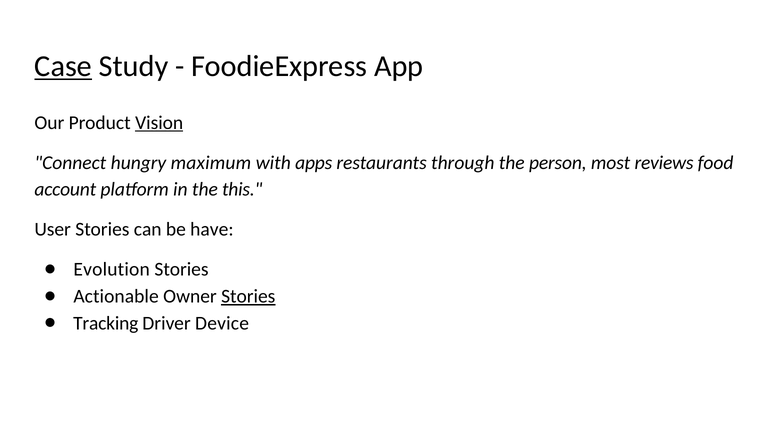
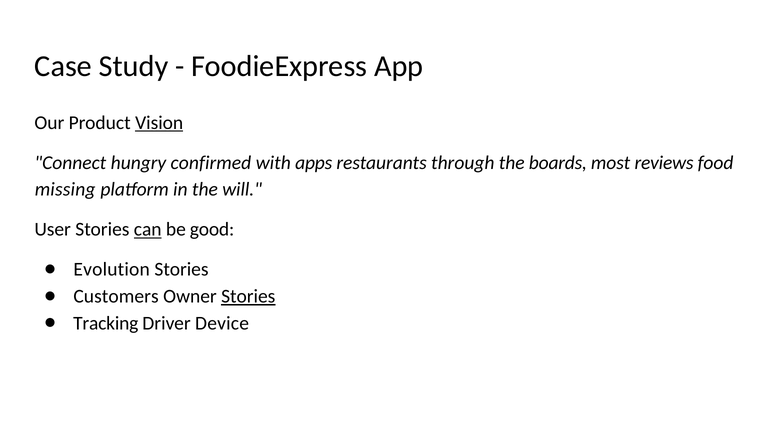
Case underline: present -> none (63, 66)
maximum: maximum -> confirmed (211, 163)
person: person -> boards (558, 163)
account: account -> missing (65, 189)
this: this -> will (242, 189)
can underline: none -> present (148, 229)
have: have -> good (212, 229)
Actionable: Actionable -> Customers (116, 296)
